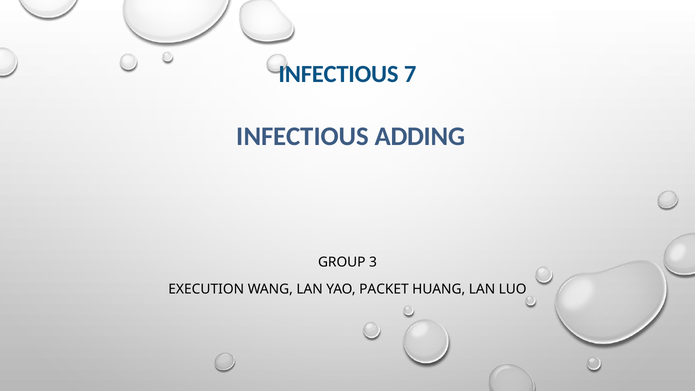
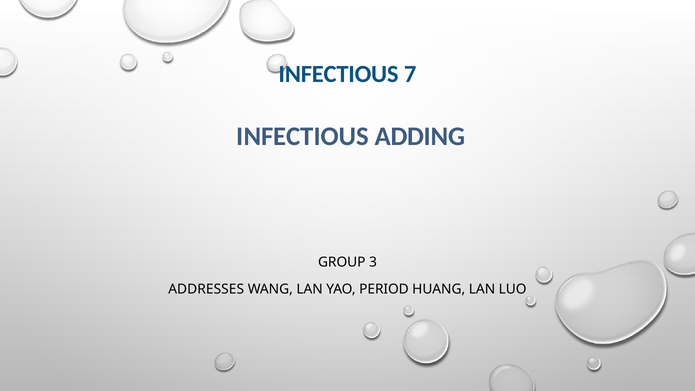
EXECUTION: EXECUTION -> ADDRESSES (206, 289)
PACKET: PACKET -> PERIOD (384, 289)
